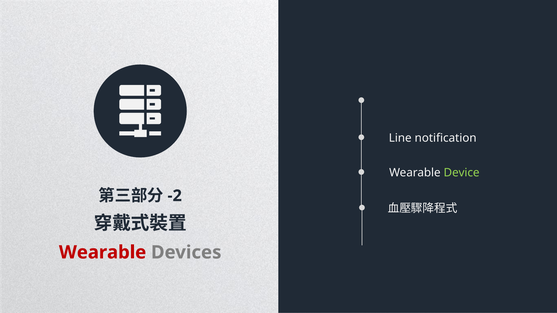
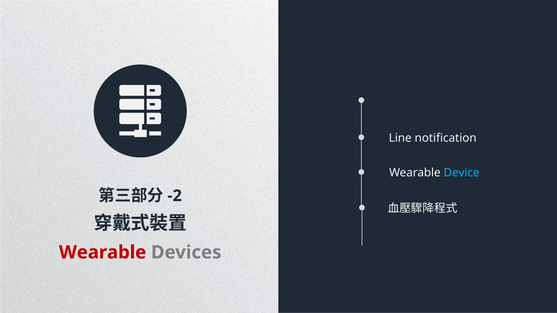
Device colour: light green -> light blue (462, 173)
